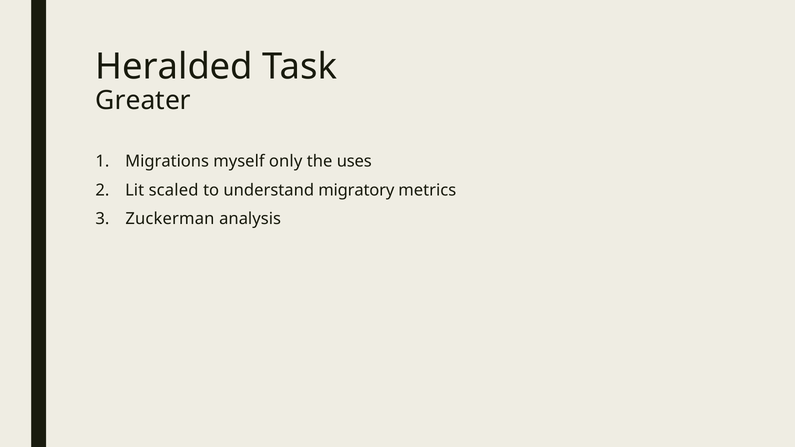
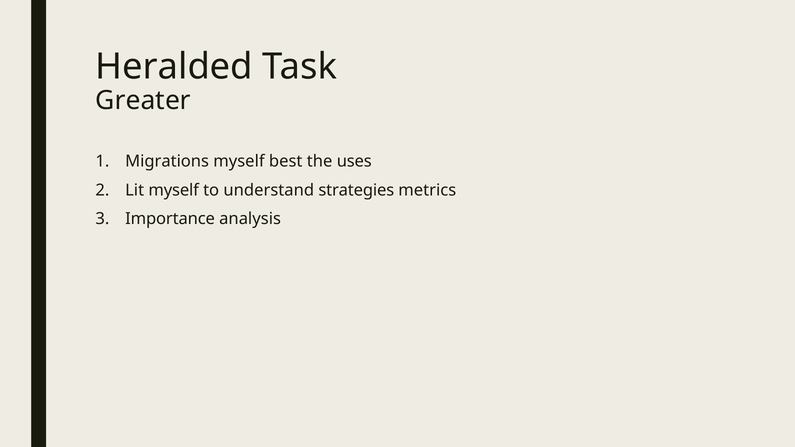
only: only -> best (286, 162)
Lit scaled: scaled -> myself (174, 190)
migratory: migratory -> strategies (356, 190)
Zuckerman: Zuckerman -> Importance (170, 219)
